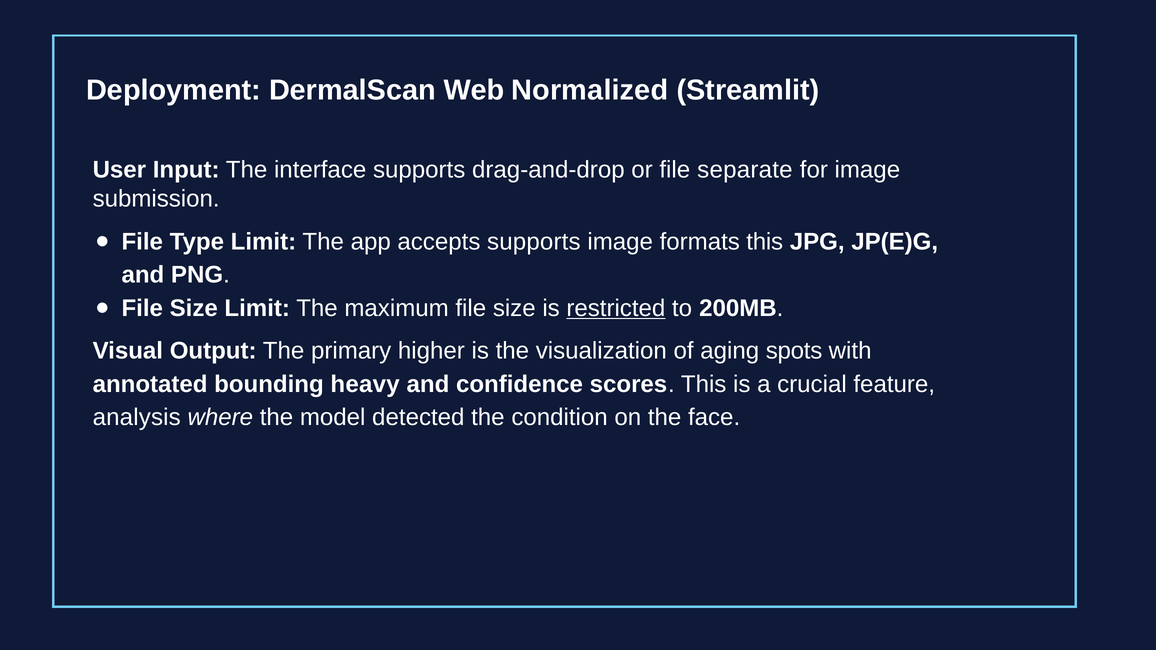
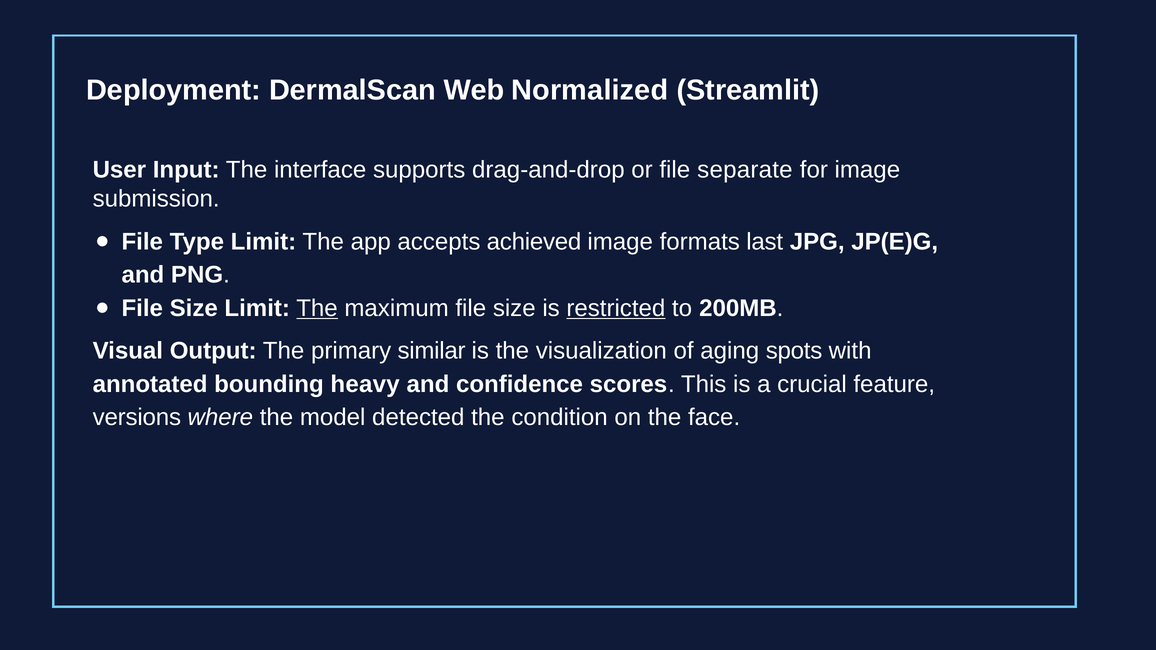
accepts supports: supports -> achieved (534, 242)
formats this: this -> last (765, 242)
The underline: none -> present (317, 308)
higher: higher -> similar (432, 351)
analysis: analysis -> versions (137, 418)
